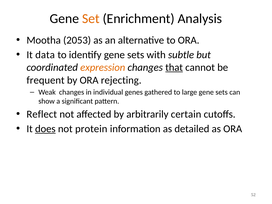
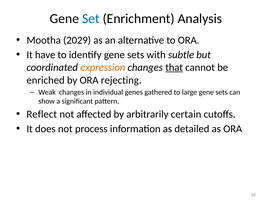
Set colour: orange -> blue (91, 19)
2053: 2053 -> 2029 (77, 40)
data: data -> have (45, 55)
frequent: frequent -> enriched (46, 80)
does underline: present -> none (45, 129)
protein: protein -> process (91, 129)
